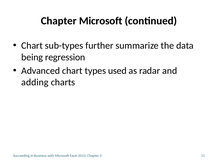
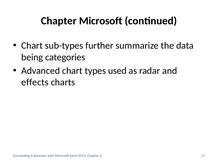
regression: regression -> categories (65, 57)
adding: adding -> effects (35, 83)
